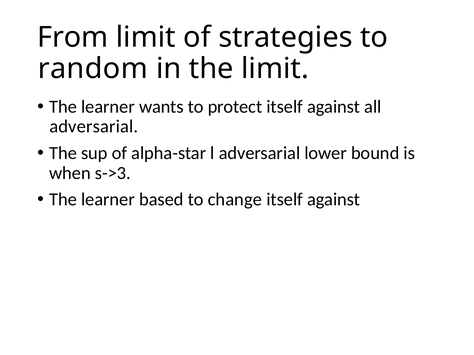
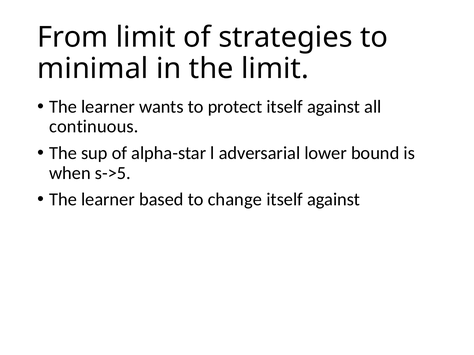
random: random -> minimal (93, 69)
adversarial: adversarial -> continuous (94, 127)
s->3: s->3 -> s->5 (113, 173)
